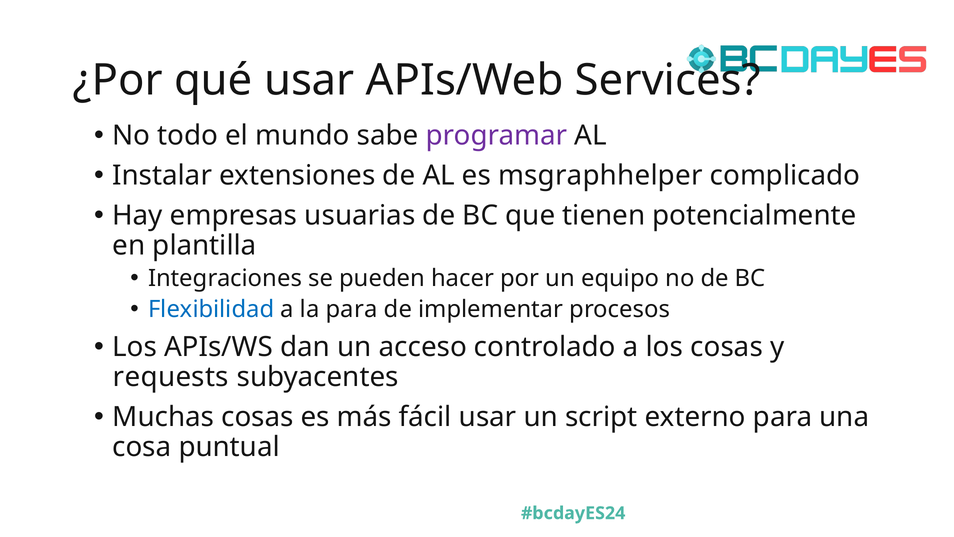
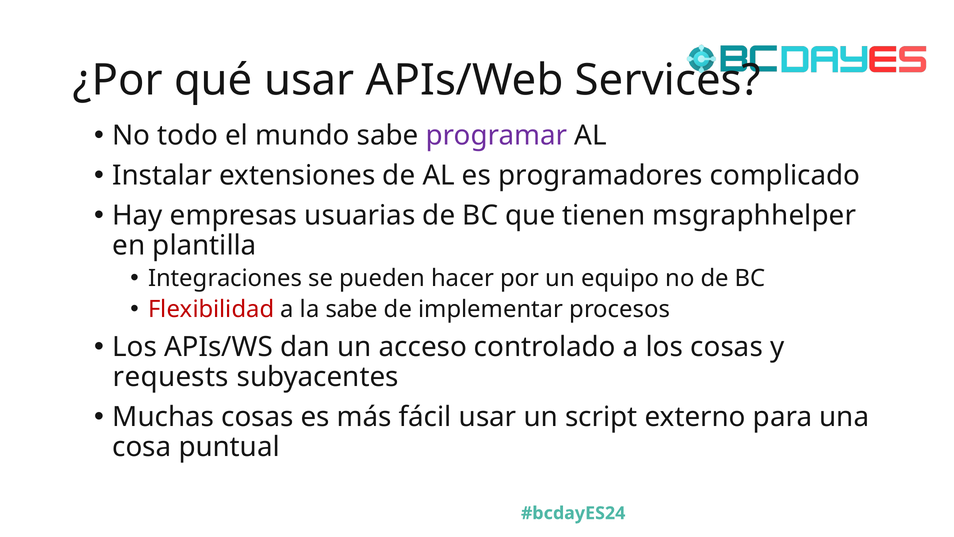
msgraphhelper: msgraphhelper -> programadores (600, 175)
potencialmente: potencialmente -> msgraphhelper (754, 215)
Flexibilidad colour: blue -> red (211, 309)
la para: para -> sabe (352, 309)
